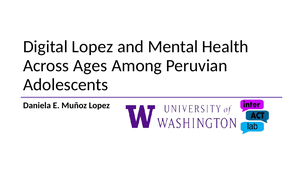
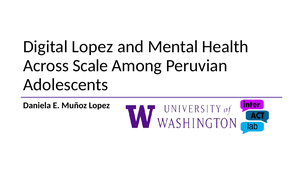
Ages: Ages -> Scale (90, 66)
